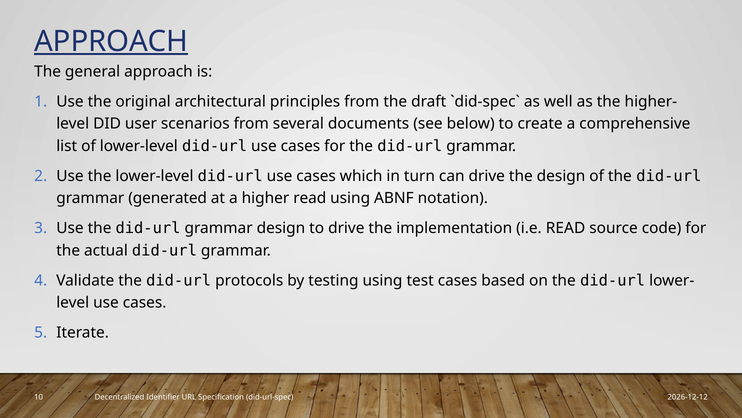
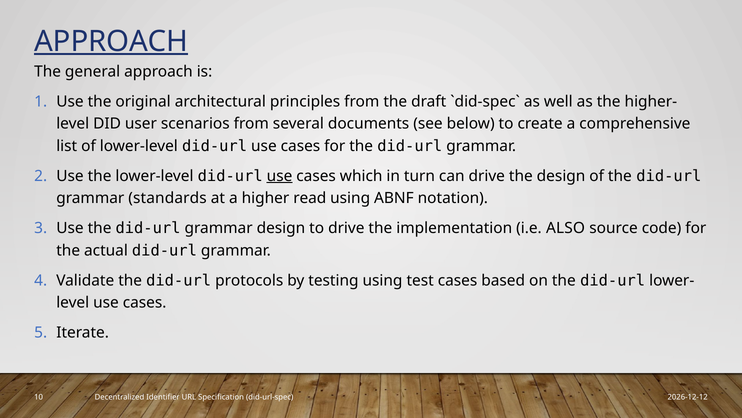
use underline: none -> present (280, 176)
generated: generated -> standards (168, 198)
i.e READ: READ -> ALSO (565, 228)
